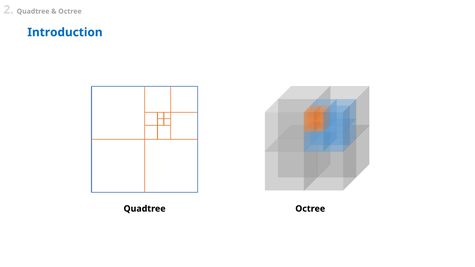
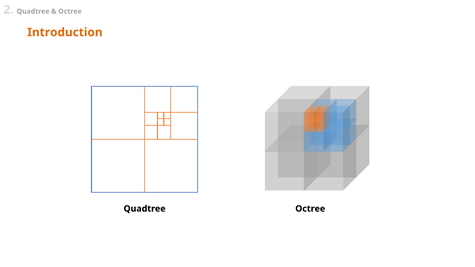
Introduction colour: blue -> orange (65, 32)
